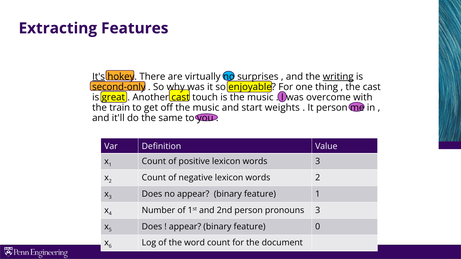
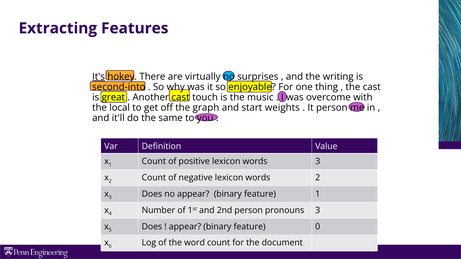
writing underline: present -> none (338, 77)
second-only: second-only -> second-into (119, 87)
train: train -> local (120, 108)
off the music: music -> graph (206, 108)
